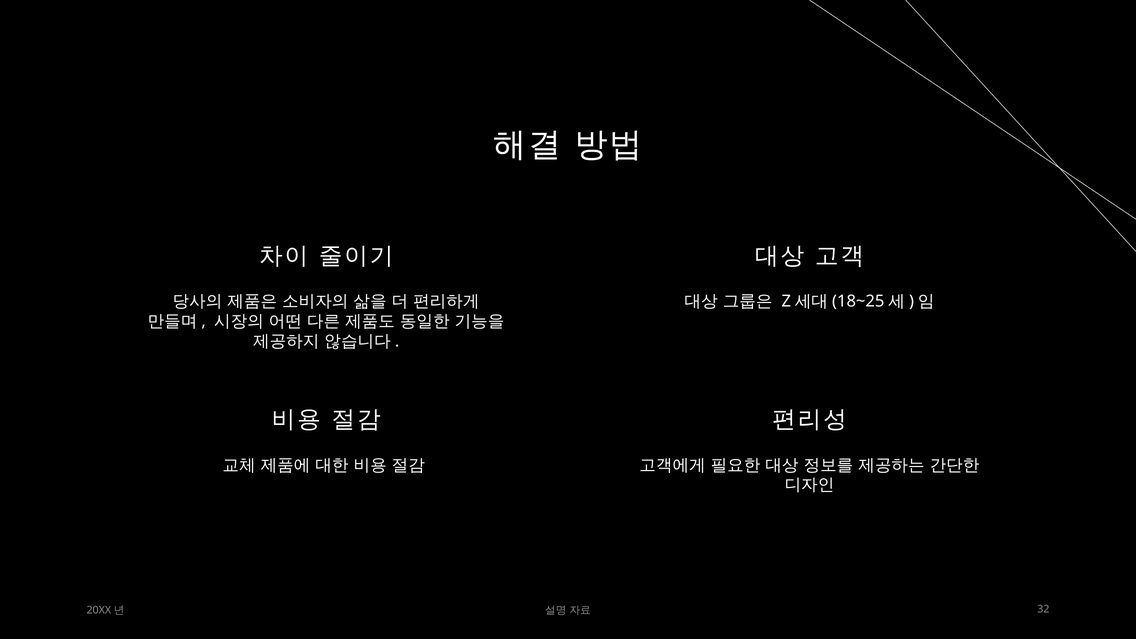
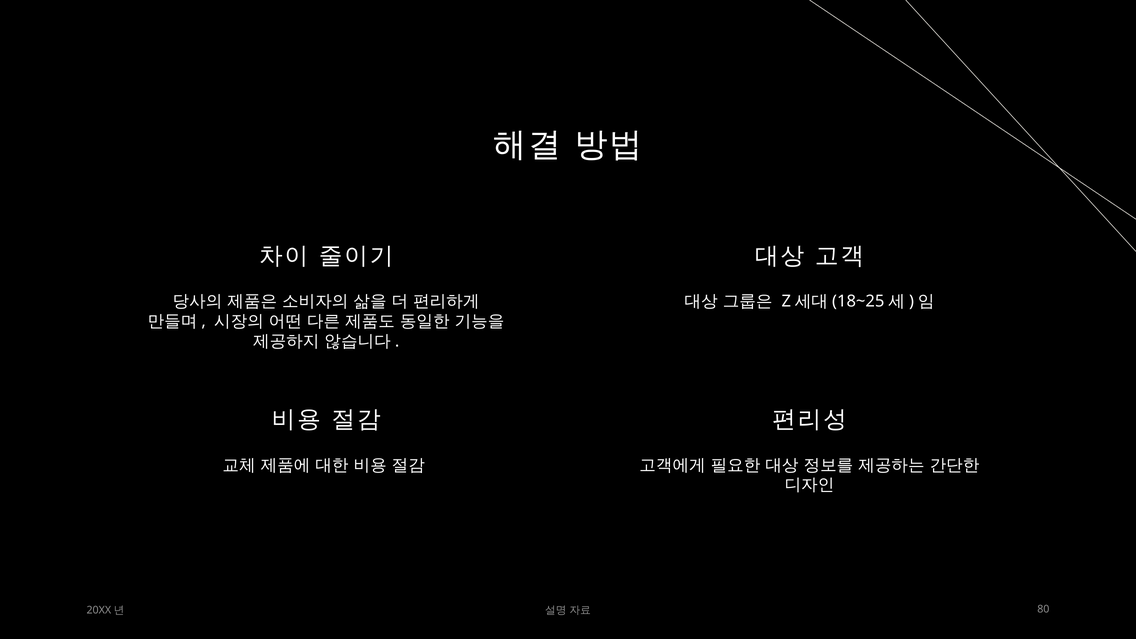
32: 32 -> 80 (1043, 609)
